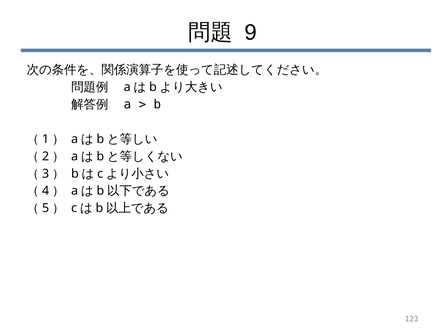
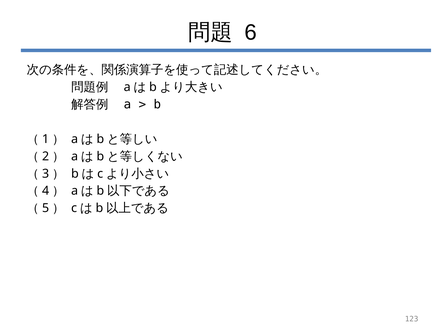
9: 9 -> 6 (251, 33)
